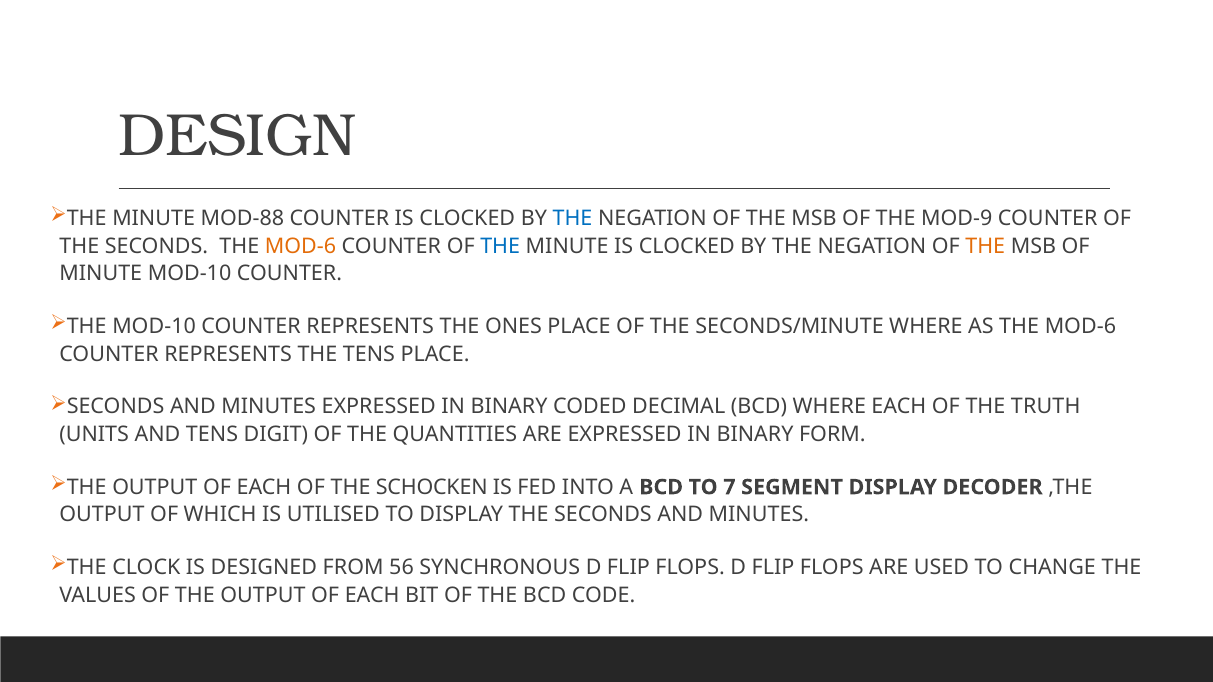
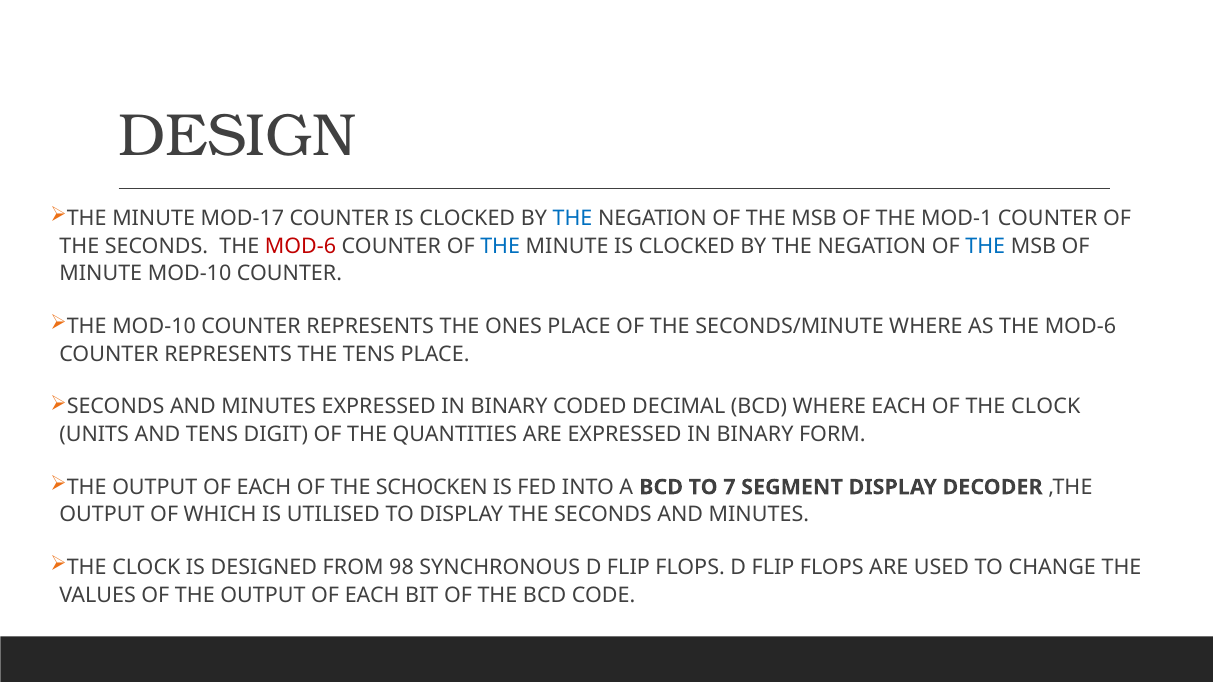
MOD-88: MOD-88 -> MOD-17 (242, 219)
MOD-9: MOD-9 -> MOD-1 (957, 219)
MOD-6 colour: orange -> red (301, 246)
THE colour: orange -> blue (985, 246)
OF THE TRUTH: TRUTH -> CLOCK (1046, 407)
56: 56 -> 98 (402, 568)
